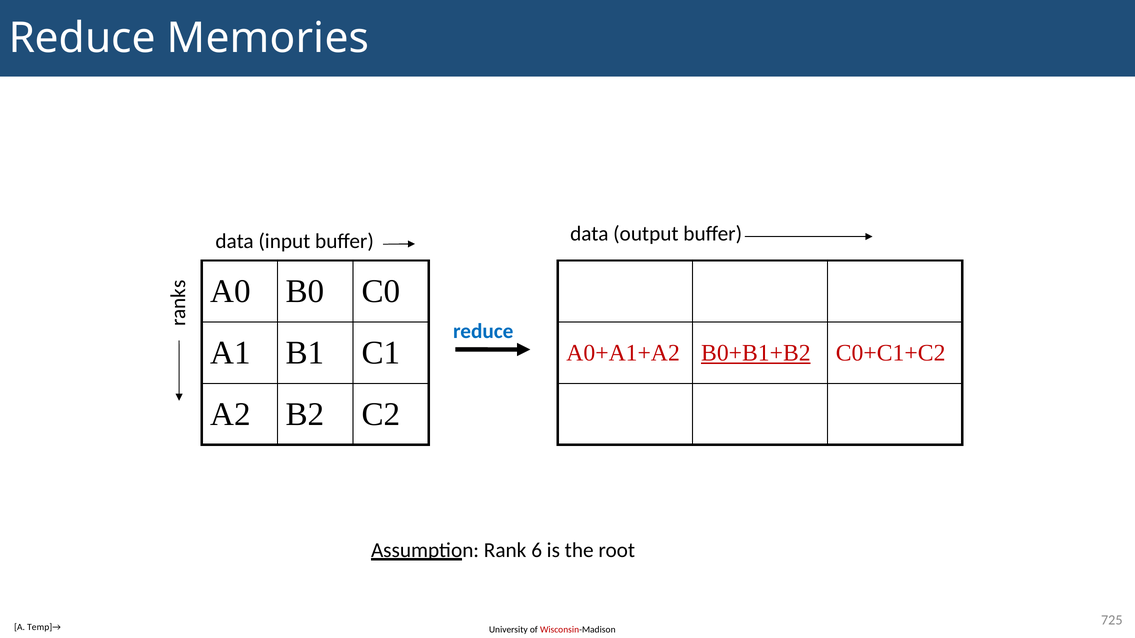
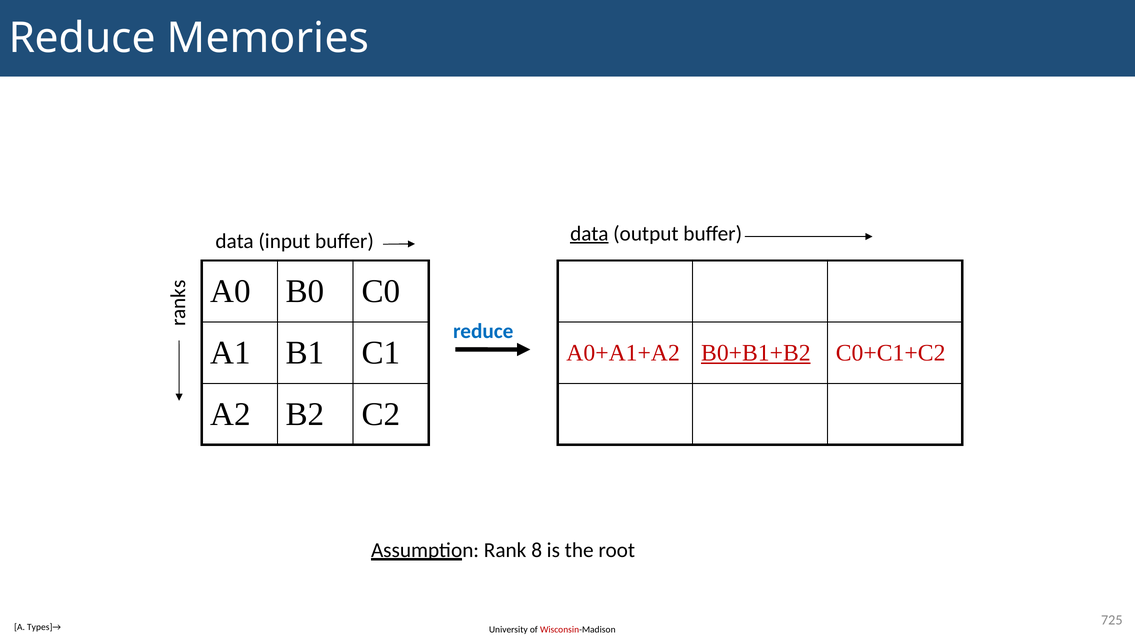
data underline: none -> present (589, 234)
6: 6 -> 8 (537, 550)
Temp]→: Temp]→ -> Types]→ (44, 627)
